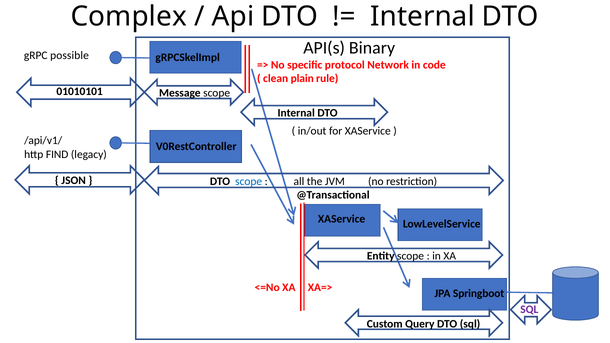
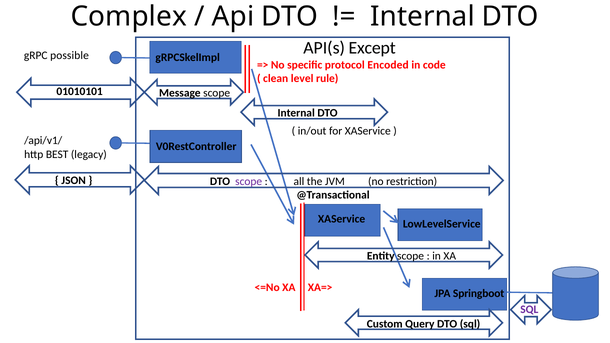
Binary: Binary -> Except (372, 48)
Network: Network -> Encoded (388, 65)
plain: plain -> level (302, 79)
FIND: FIND -> BEST (57, 154)
scope colour: blue -> purple (249, 182)
